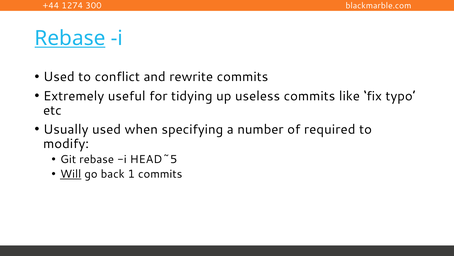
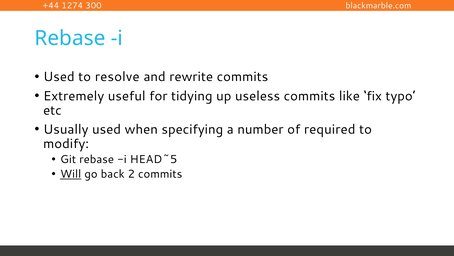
Rebase underline: present -> none (70, 38)
conflict: conflict -> resolve (117, 77)
1: 1 -> 2 (131, 174)
